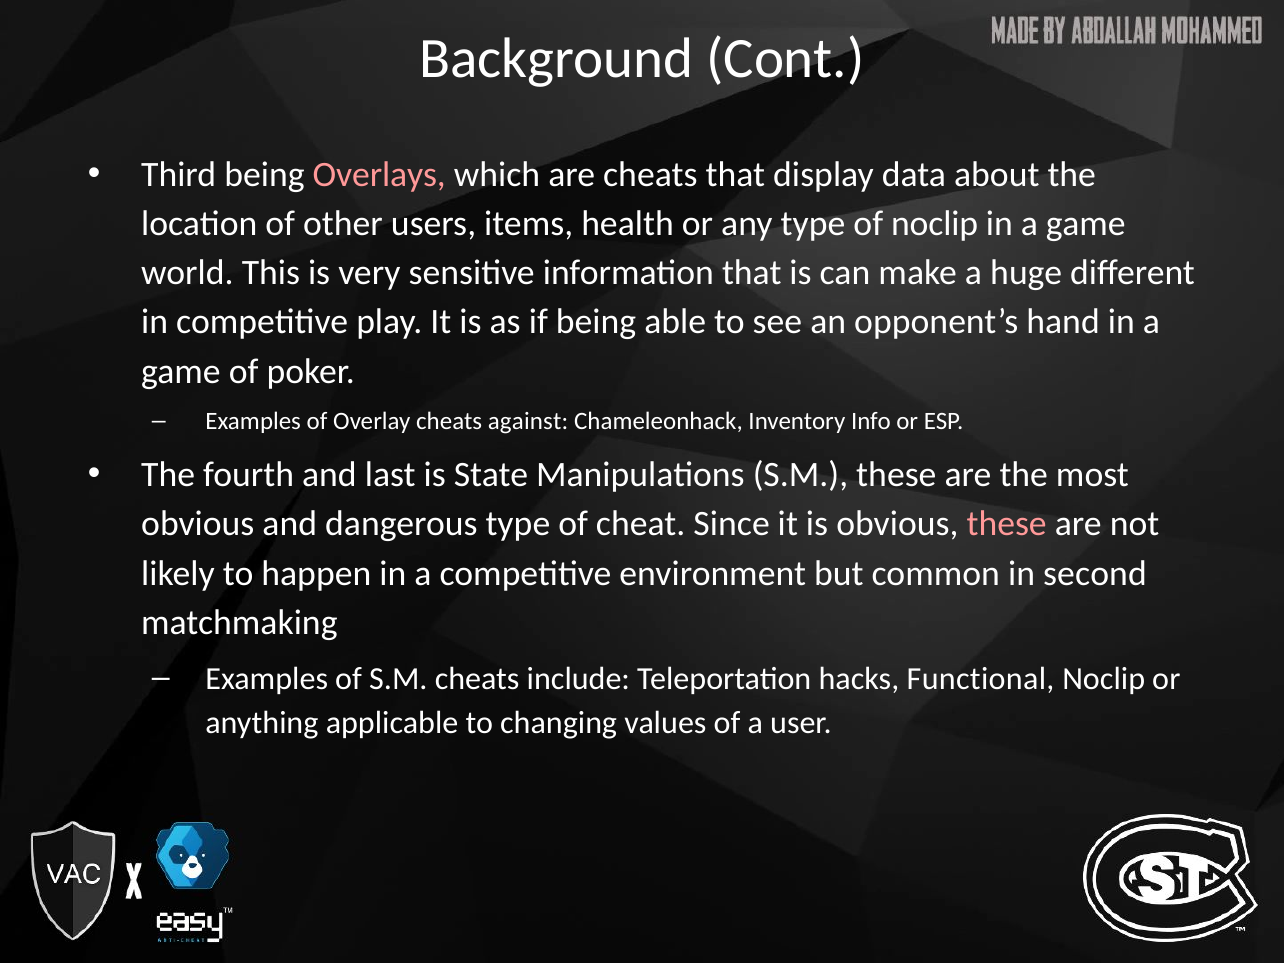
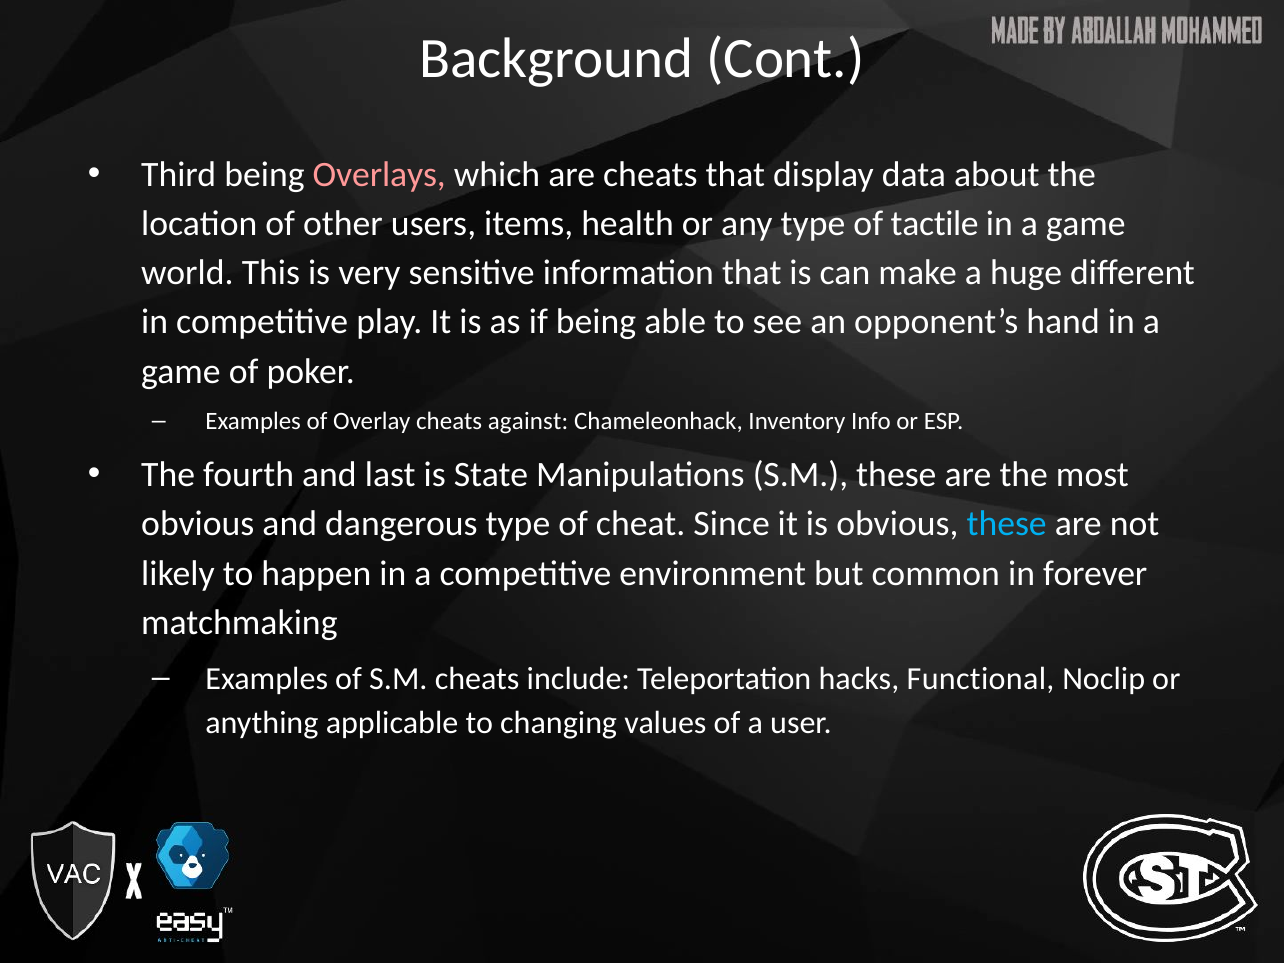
of noclip: noclip -> tactile (935, 224)
these colour: pink -> light blue (1007, 524)
second: second -> forever (1095, 573)
